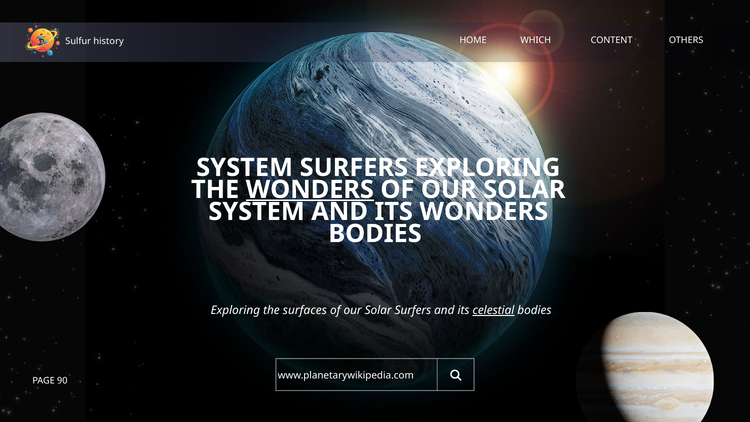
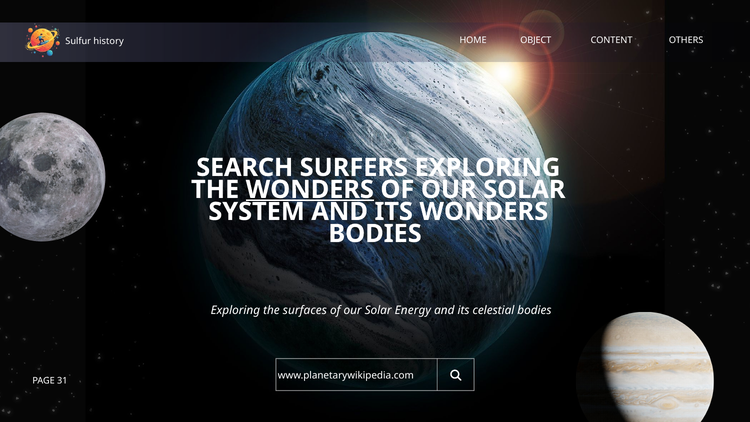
WHICH: WHICH -> OBJECT (536, 40)
SYSTEM: SYSTEM -> SEARCH (245, 168)
Solar Surfers: Surfers -> Energy (413, 310)
celestial underline: present -> none (493, 310)
90: 90 -> 31 (62, 380)
